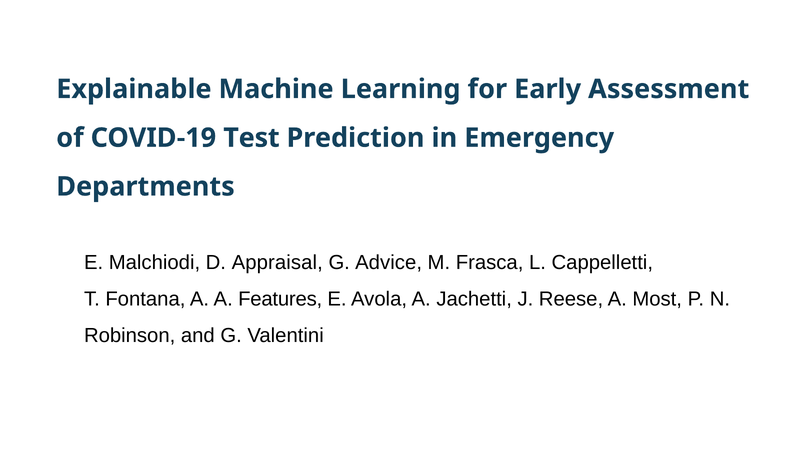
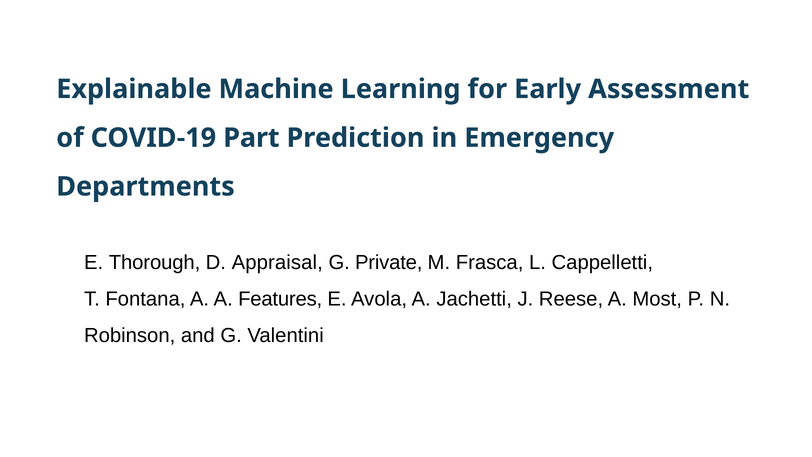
Test: Test -> Part (251, 138)
Malchiodi: Malchiodi -> Thorough (155, 262)
Advice: Advice -> Private (389, 262)
